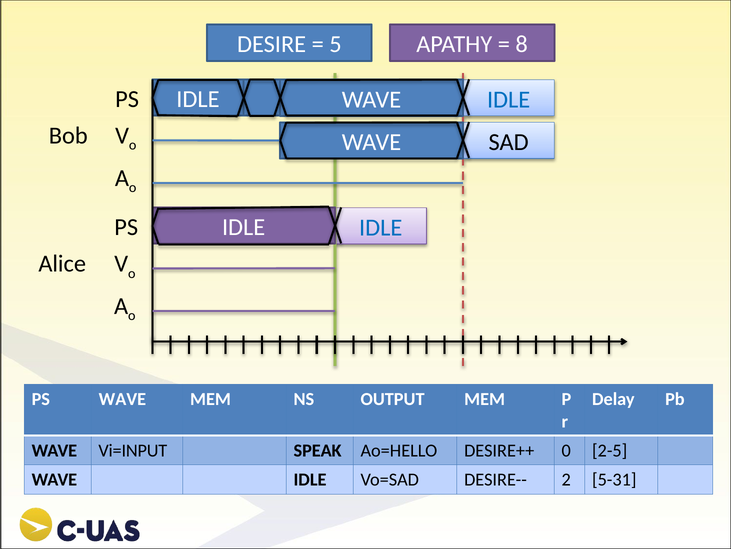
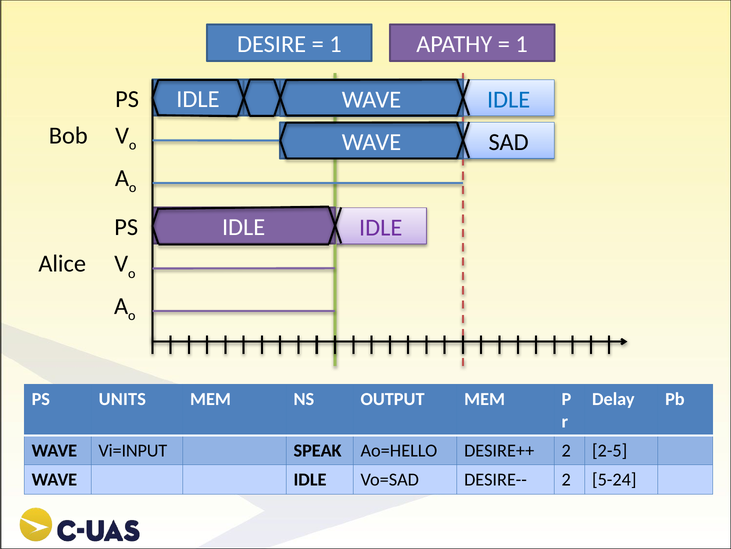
5: 5 -> 1 (335, 44)
8: 8 -> 1 (522, 44)
IDLE colour: blue -> purple (381, 227)
PS WAVE: WAVE -> UNITS (122, 399)
DESIRE++ 0: 0 -> 2 (566, 450)
5-31: 5-31 -> 5-24 (614, 479)
